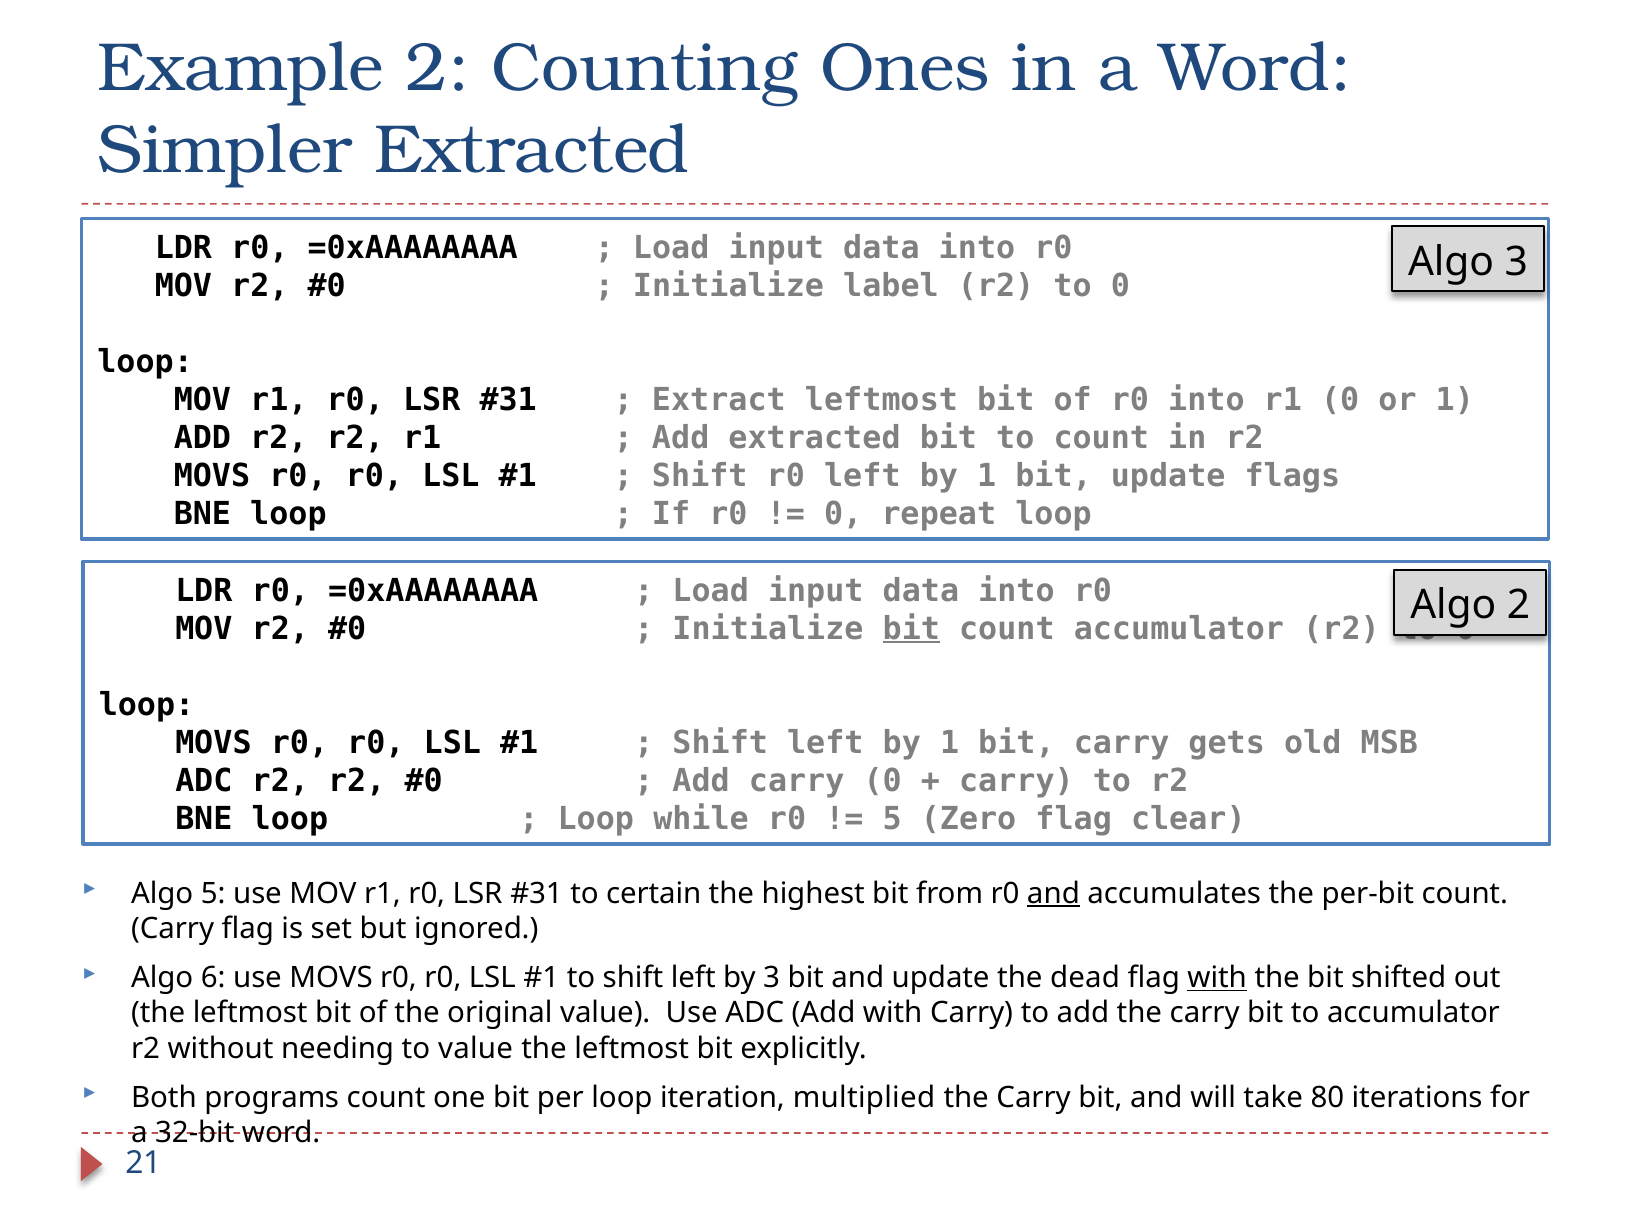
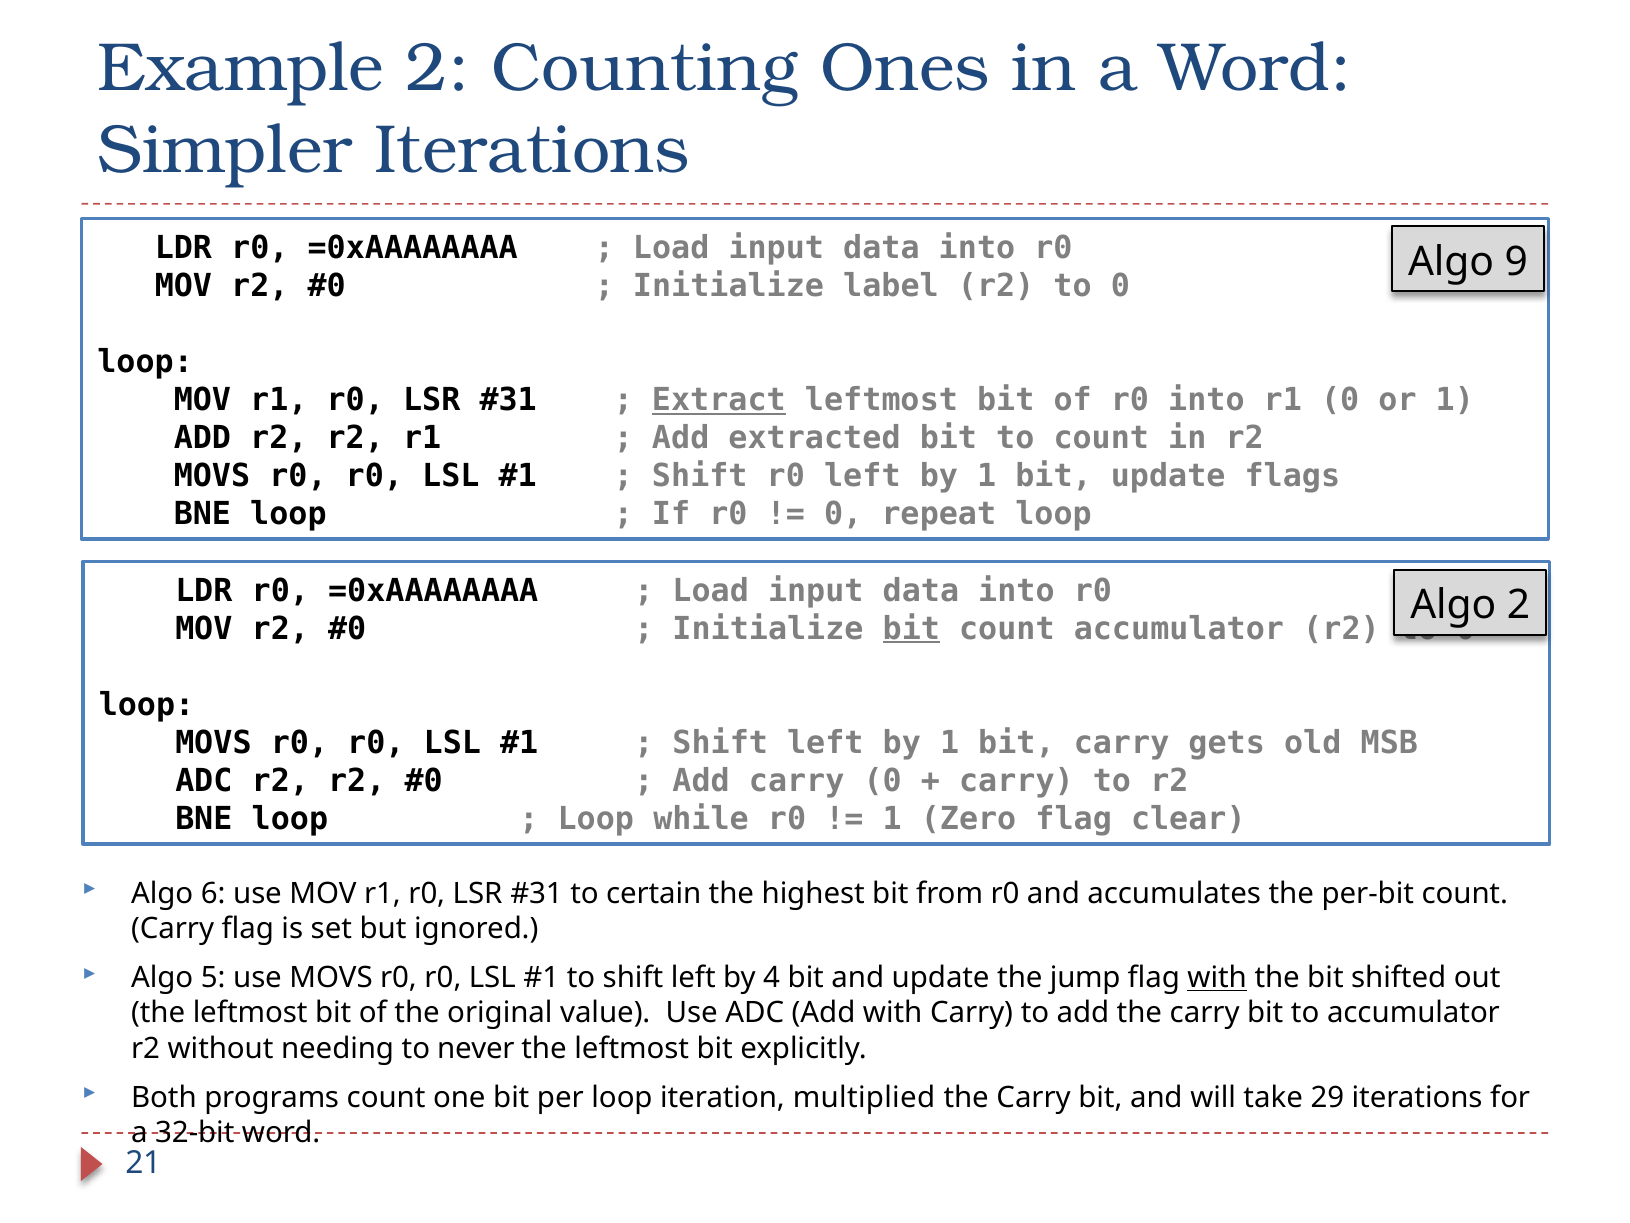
Simpler Extracted: Extracted -> Iterations (532, 150)
Algo 3: 3 -> 9 (1516, 261)
Extract underline: none -> present (719, 400)
5: 5 -> 1 (892, 819)
Algo 5: 5 -> 6 (213, 893)
and underline: present -> none (1053, 893)
6: 6 -> 5 (213, 977)
by 3: 3 -> 4 (772, 977)
dead: dead -> jump (1085, 977)
to value: value -> never (476, 1048)
80: 80 -> 29 (1327, 1097)
